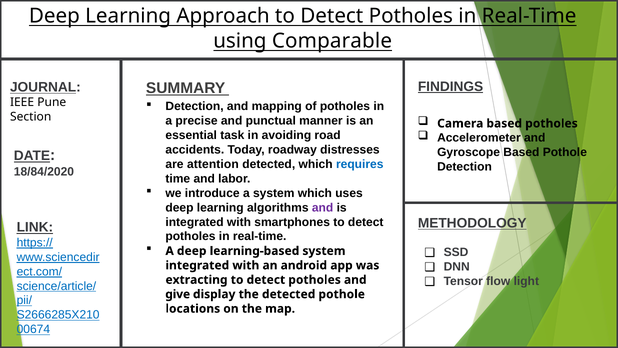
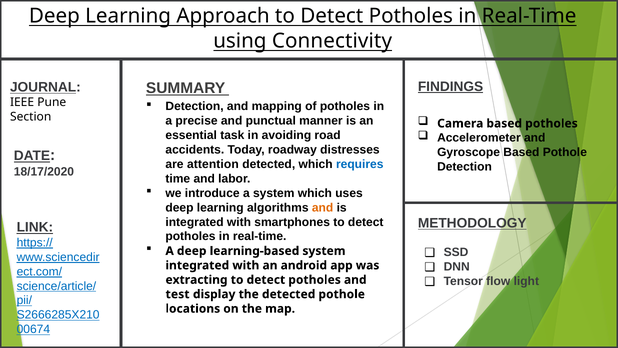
Comparable: Comparable -> Connectivity (332, 41)
18/84/2020: 18/84/2020 -> 18/17/2020 (44, 171)
and colour: purple -> orange (323, 207)
give: give -> test (178, 294)
